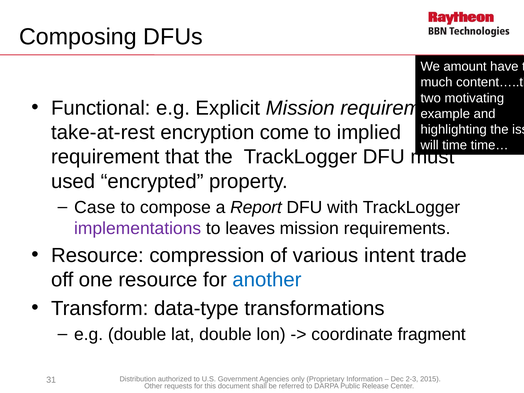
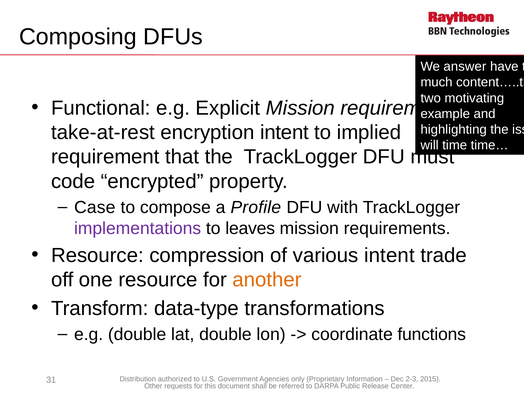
amount: amount -> answer (465, 67)
encryption come: come -> intent (284, 132)
used: used -> code (73, 181)
Report: Report -> Profile (256, 207)
another colour: blue -> orange (267, 280)
fragment: fragment -> functions (432, 334)
